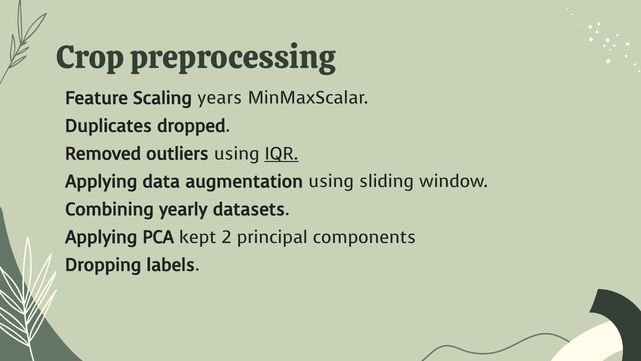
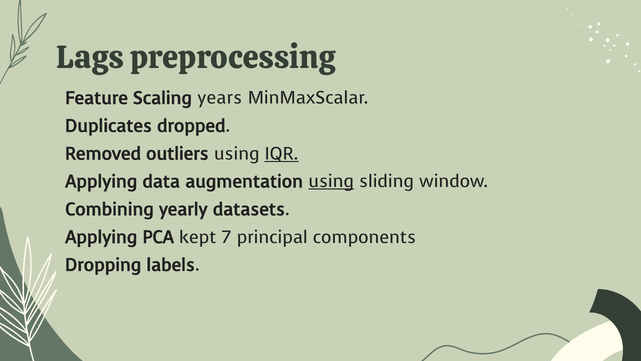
Crop: Crop -> Lags (90, 57)
using underline: none -> present (331, 181)
2: 2 -> 7 (226, 237)
